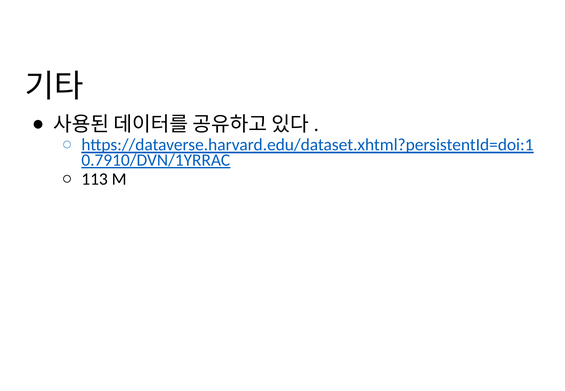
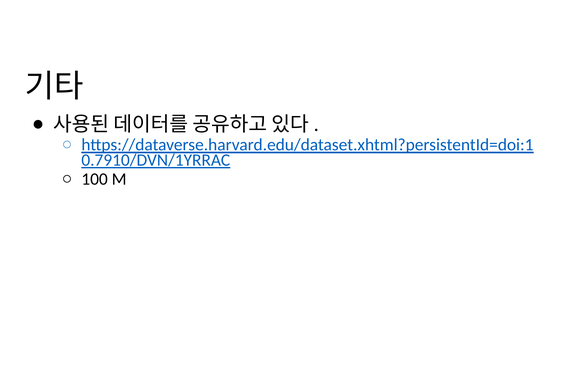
113: 113 -> 100 (95, 179)
